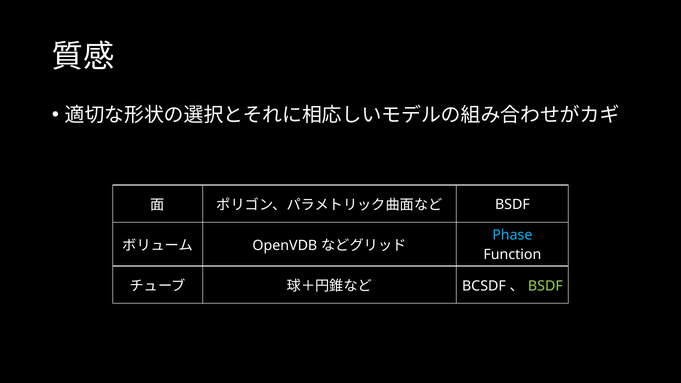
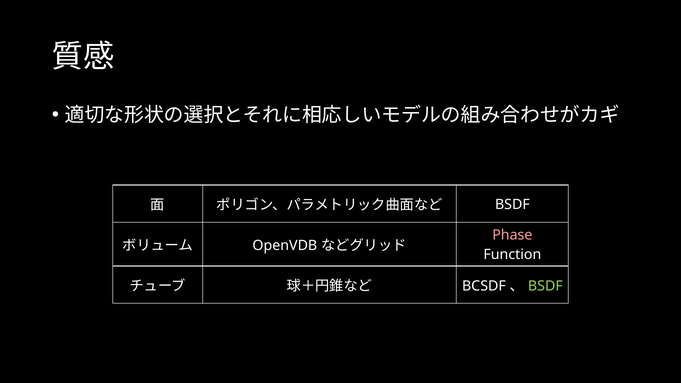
Phase colour: light blue -> pink (512, 235)
